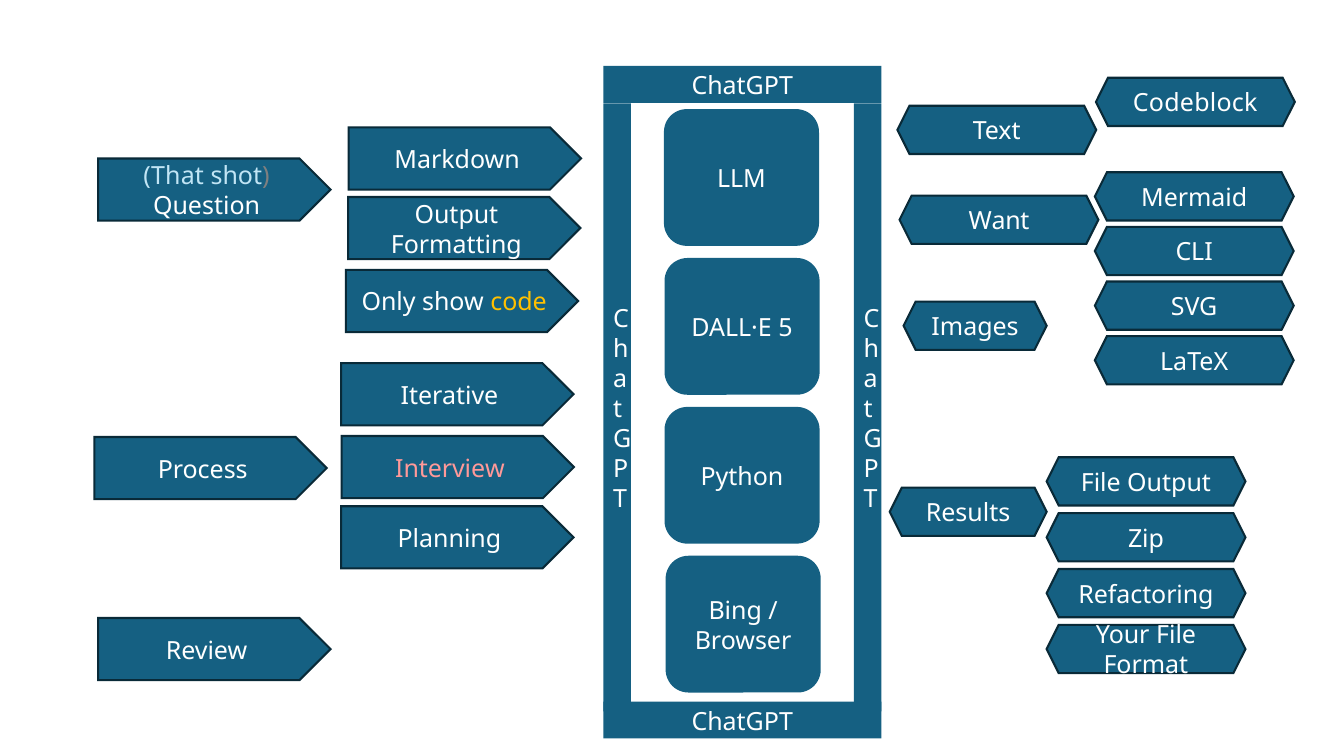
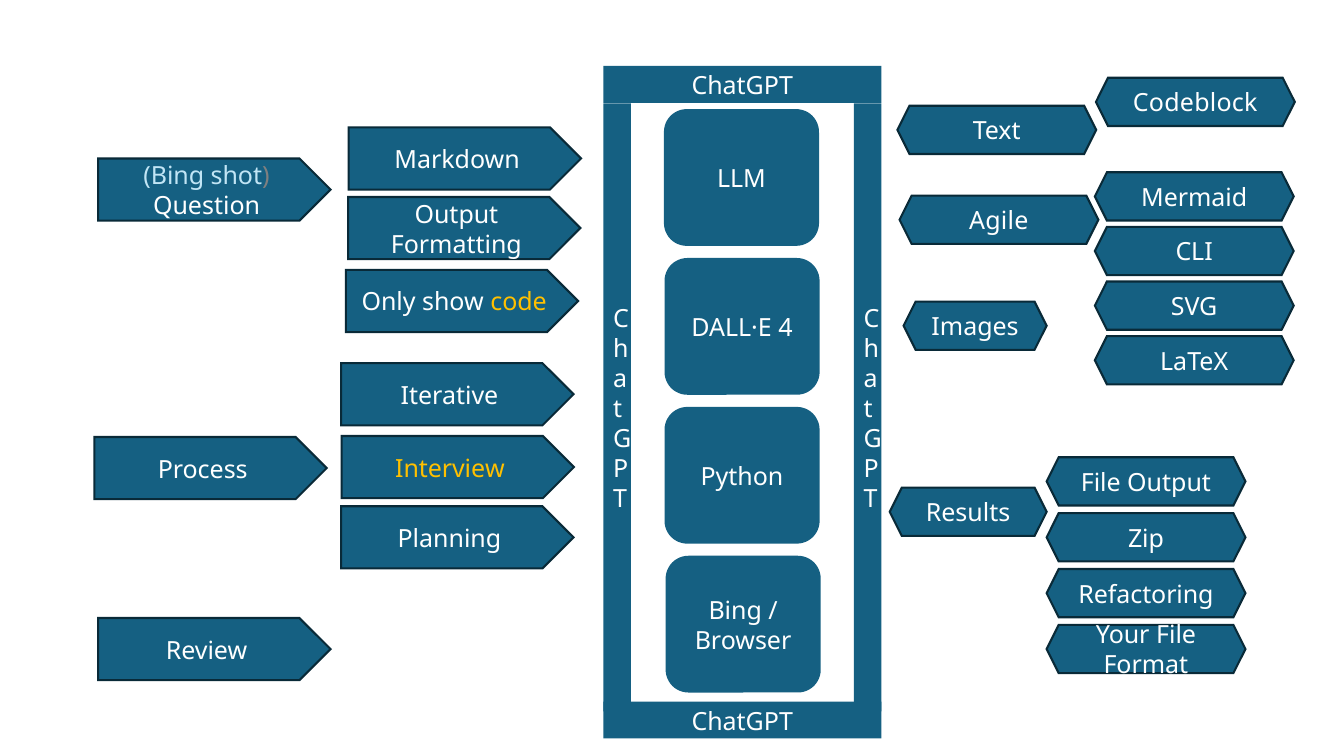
That: That -> Bing (174, 176)
Want: Want -> Agile (999, 221)
5: 5 -> 4 (786, 328)
Interview colour: pink -> yellow (450, 469)
